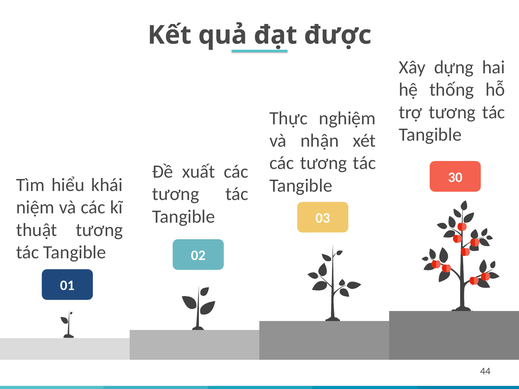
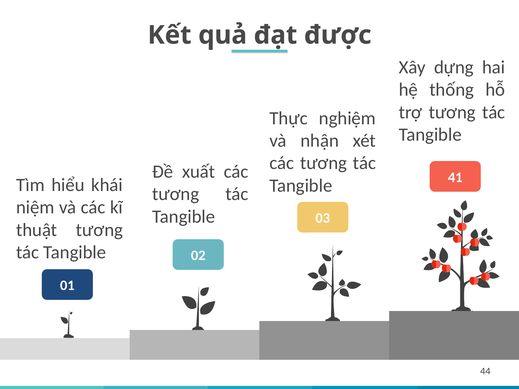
30: 30 -> 41 (455, 177)
